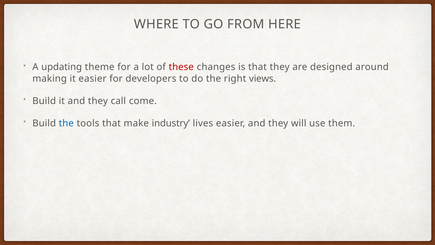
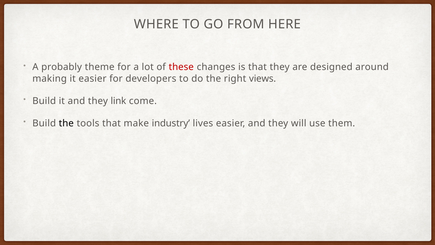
updating: updating -> probably (62, 67)
call: call -> link (118, 101)
the colour: blue -> black (66, 123)
